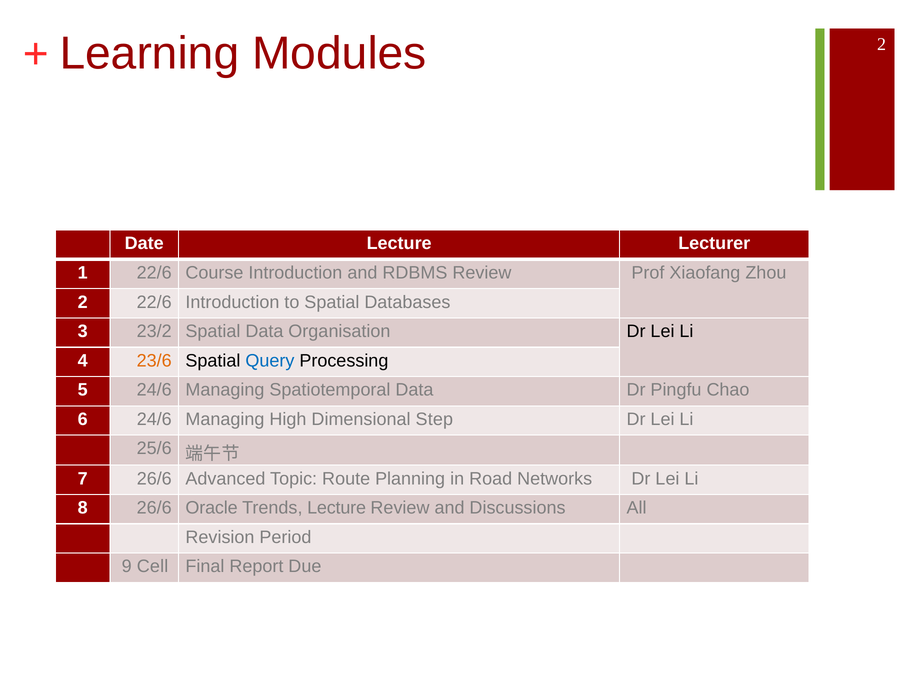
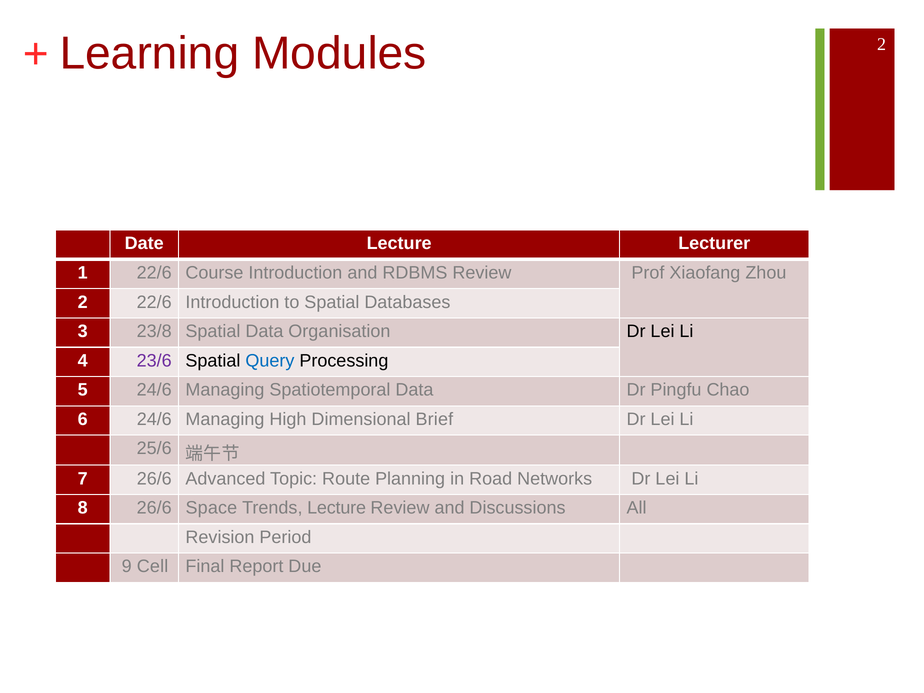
23/2: 23/2 -> 23/8 (154, 331)
23/6 colour: orange -> purple (154, 361)
Step: Step -> Brief (434, 419)
Oracle: Oracle -> Space (211, 508)
